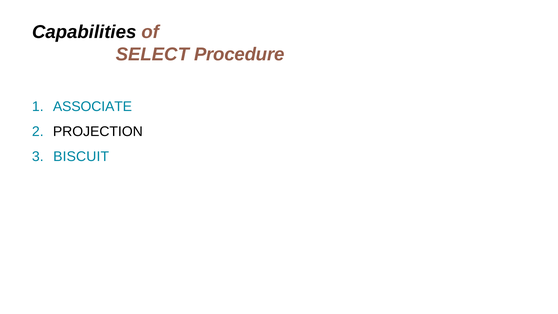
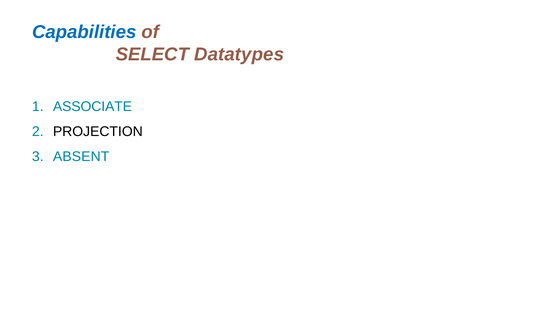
Capabilities colour: black -> blue (84, 32)
Procedure: Procedure -> Datatypes (239, 54)
BISCUIT: BISCUIT -> ABSENT (81, 157)
